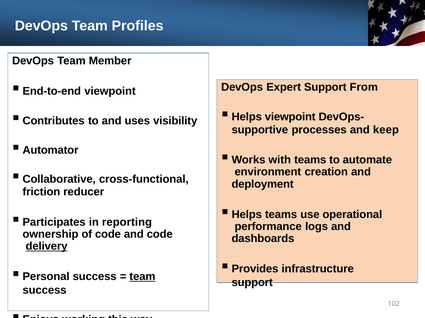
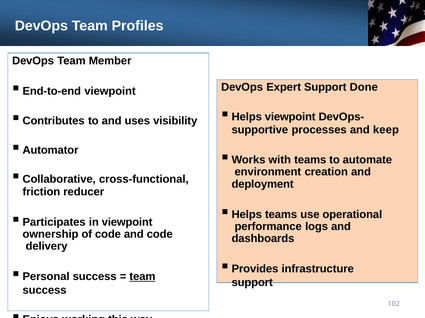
From: From -> Done (364, 87)
in reporting: reporting -> viewpoint (127, 223)
delivery underline: present -> none (47, 247)
